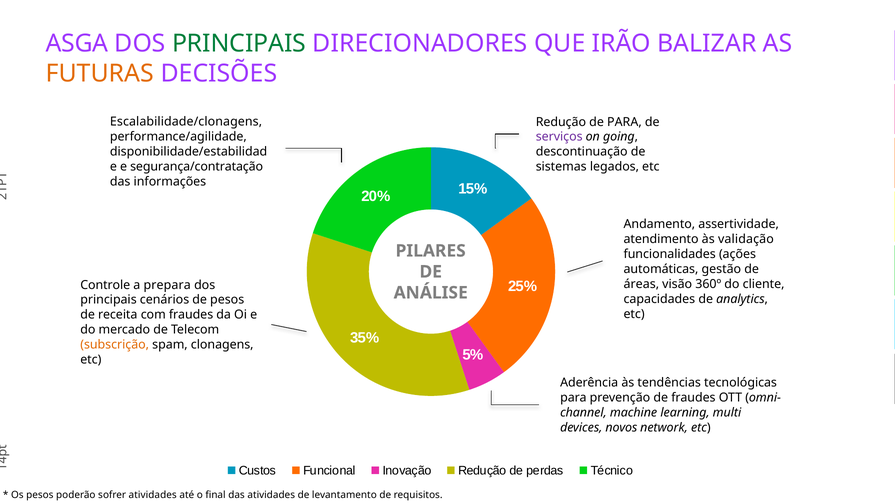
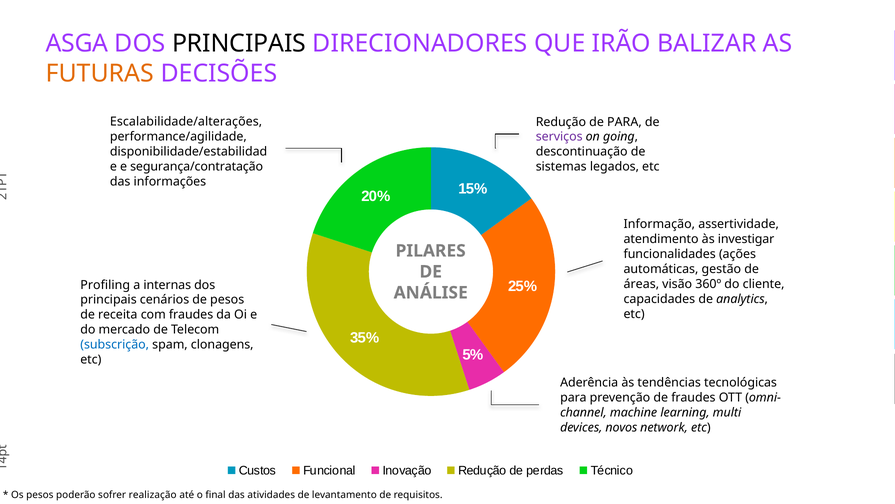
PRINCIPAIS colour: green -> black (239, 44)
Escalabilidade/clonagens: Escalabilidade/clonagens -> Escalabilidade/alterações (186, 122)
Andamento: Andamento -> Informação (659, 224)
validação: validação -> investigar (746, 239)
Controle: Controle -> Profiling (105, 285)
prepara: prepara -> internas (167, 285)
subscrição colour: orange -> blue (115, 344)
sofrer atividades: atividades -> realização (153, 494)
